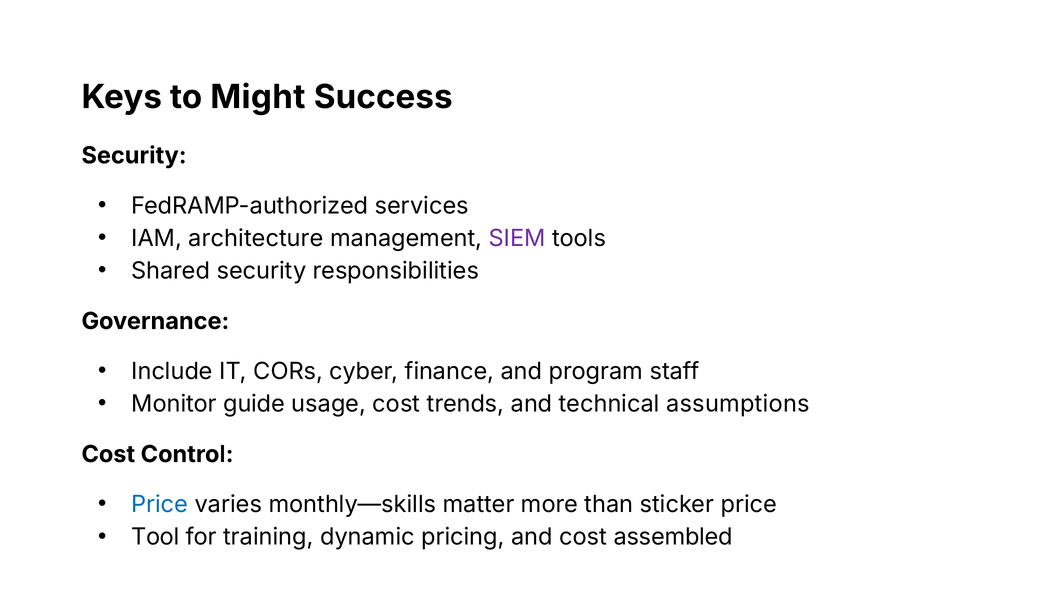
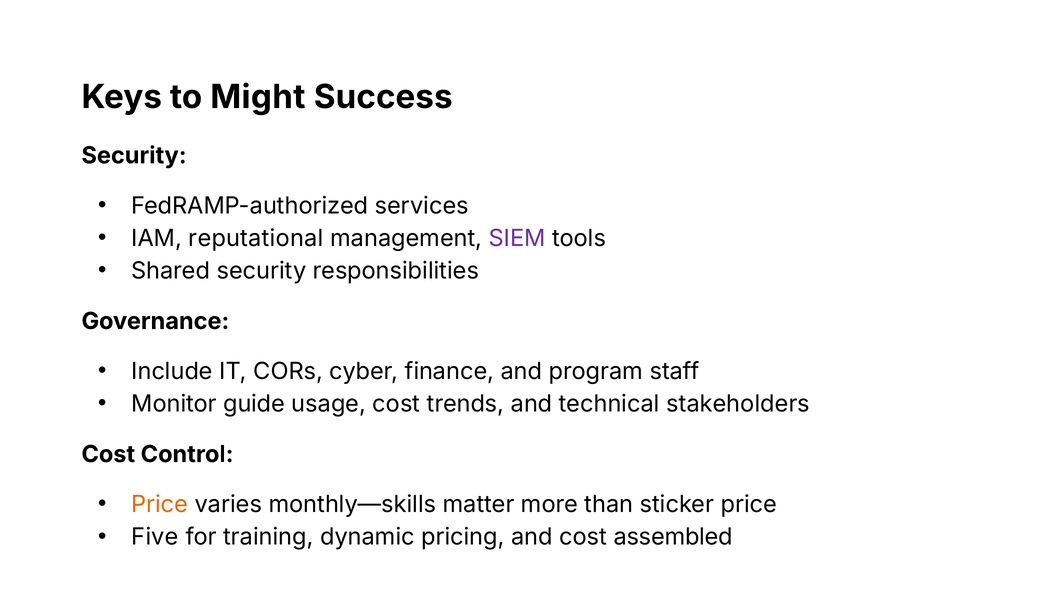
architecture: architecture -> reputational (256, 238)
assumptions: assumptions -> stakeholders (738, 404)
Price colour: blue -> orange (160, 505)
Tool: Tool -> Five (155, 537)
